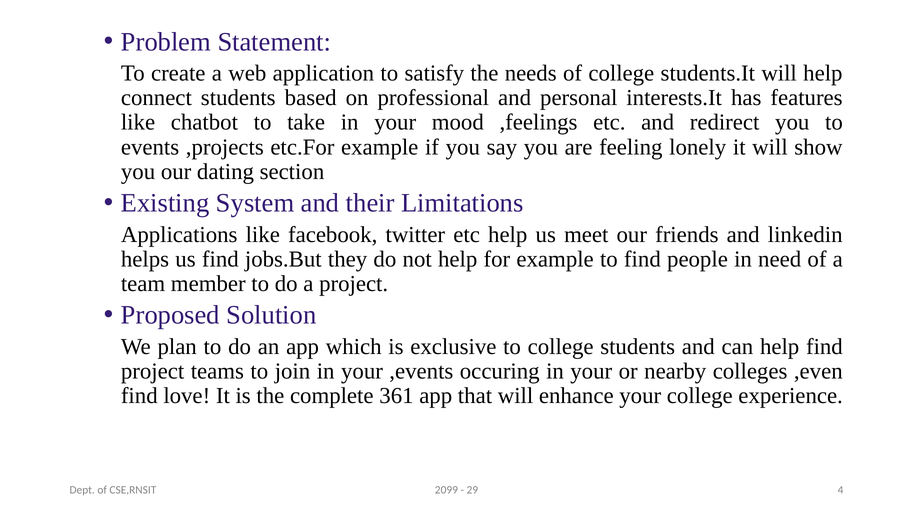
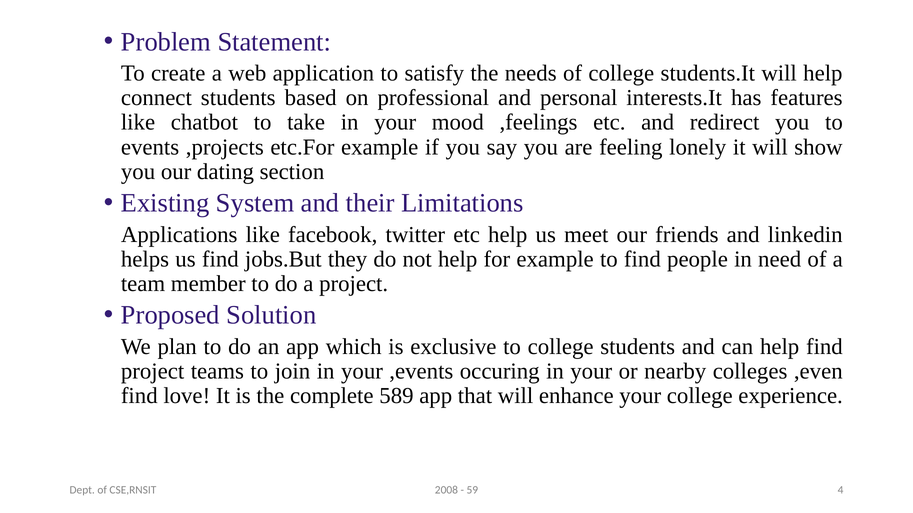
361: 361 -> 589 (396, 396)
2099: 2099 -> 2008 (446, 490)
29: 29 -> 59 (472, 490)
